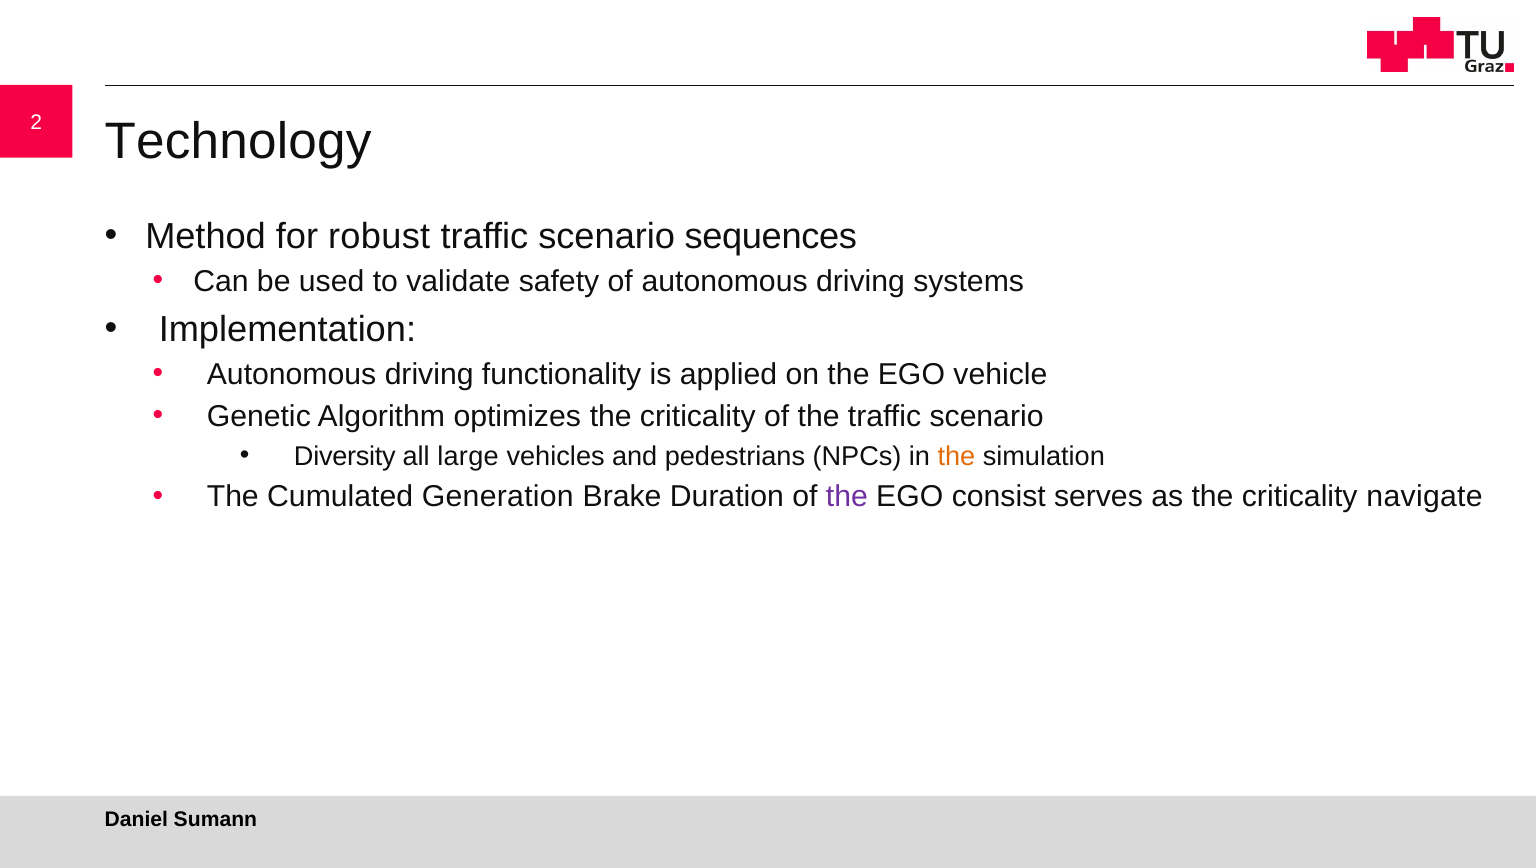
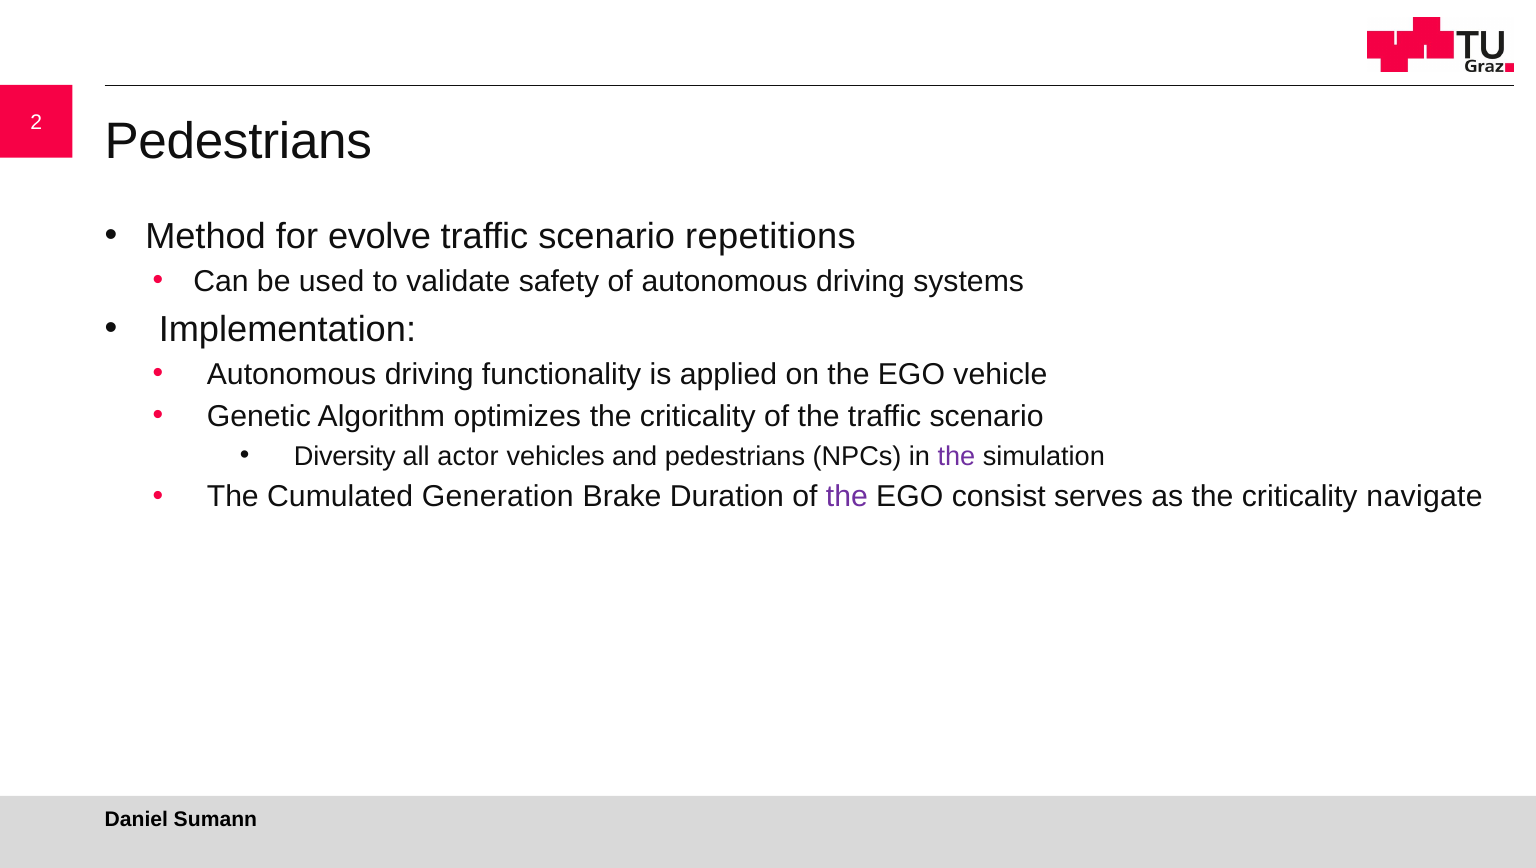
2 Technology: Technology -> Pedestrians (238, 141)
robust: robust -> evolve (379, 236)
sequences: sequences -> repetitions (770, 236)
large: large -> actor (468, 457)
the colour: orange -> purple (956, 457)
